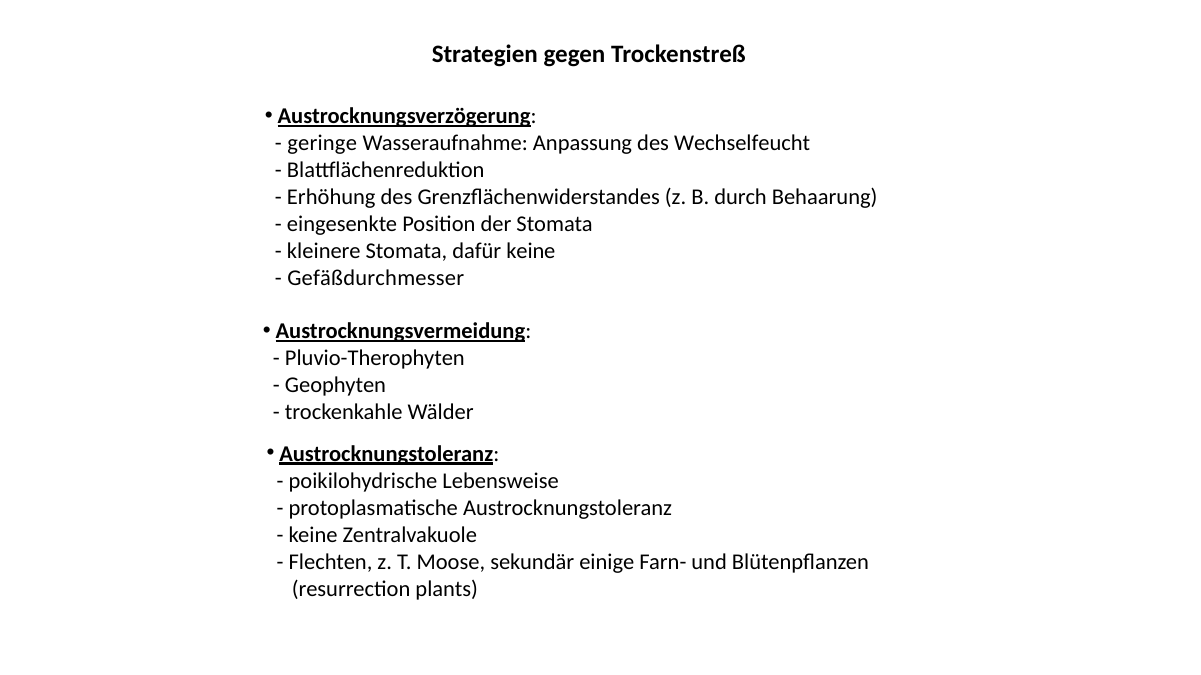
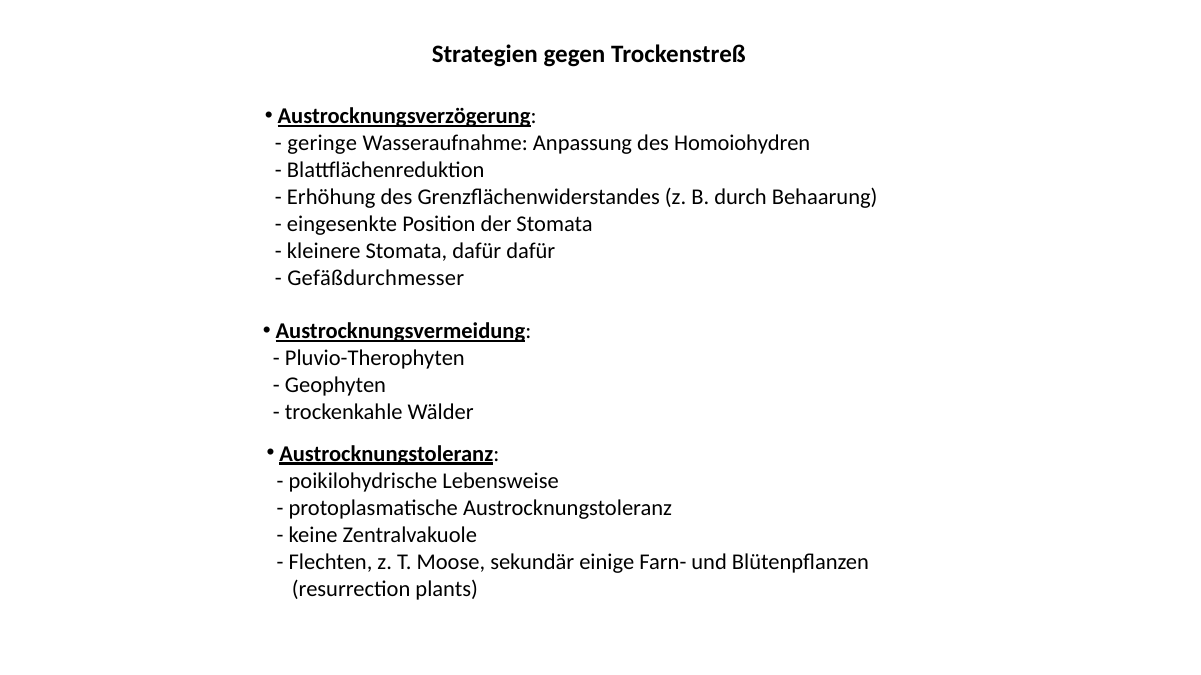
Wechselfeucht: Wechselfeucht -> Homoiohydren (742, 143)
dafür keine: keine -> dafür (531, 251)
